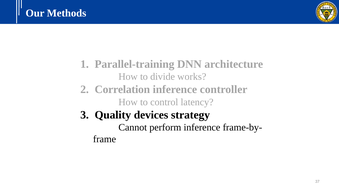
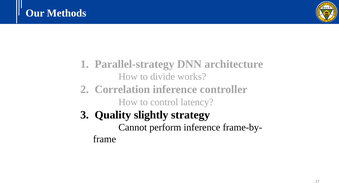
Parallel-training: Parallel-training -> Parallel-strategy (135, 64)
devices: devices -> slightly (151, 115)
